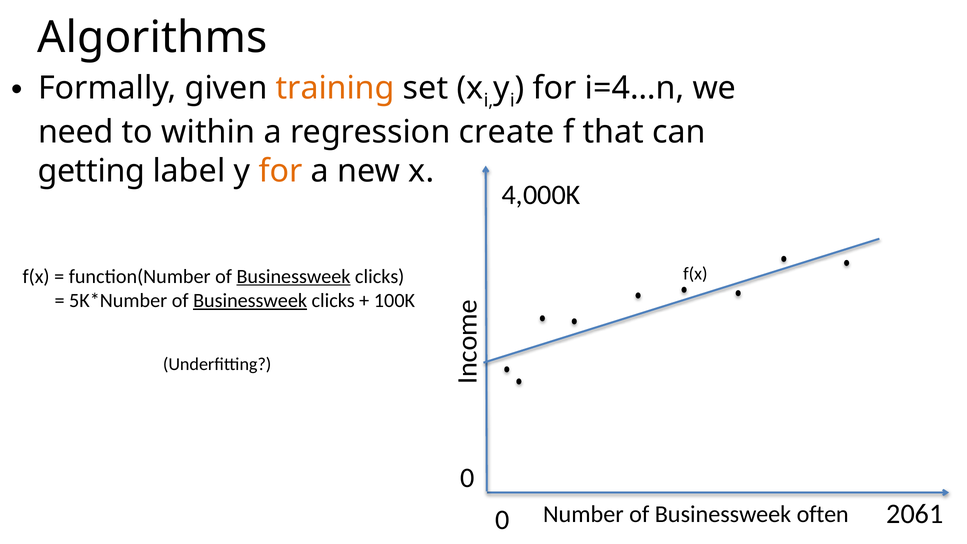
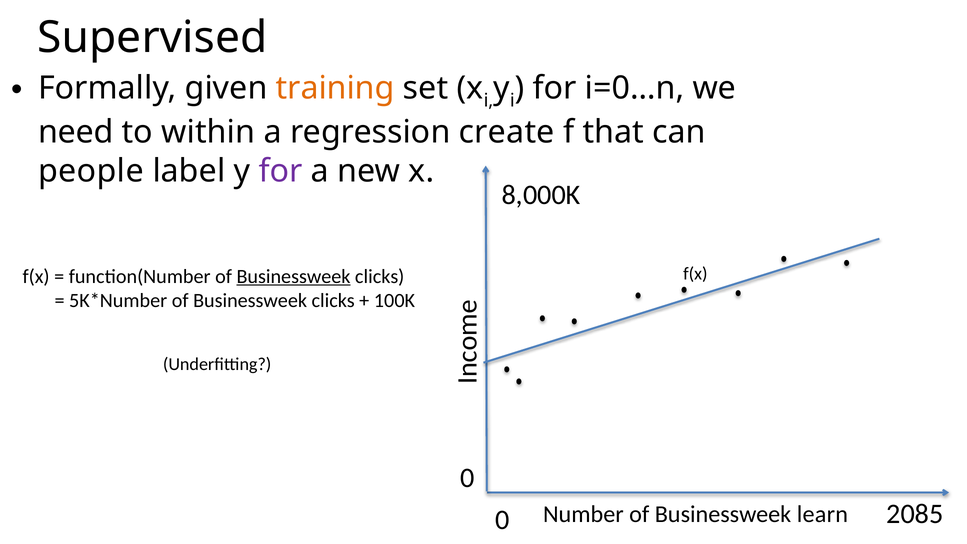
Algorithms: Algorithms -> Supervised (152, 37)
i=4…n: i=4…n -> i=0…n (635, 88)
getting: getting -> people (91, 171)
for colour: orange -> purple (281, 171)
4,000K: 4,000K -> 8,000K (541, 195)
Businessweek underline: present -> none (250, 301)
often: often -> learn (822, 514)
2061: 2061 -> 2085 (915, 514)
